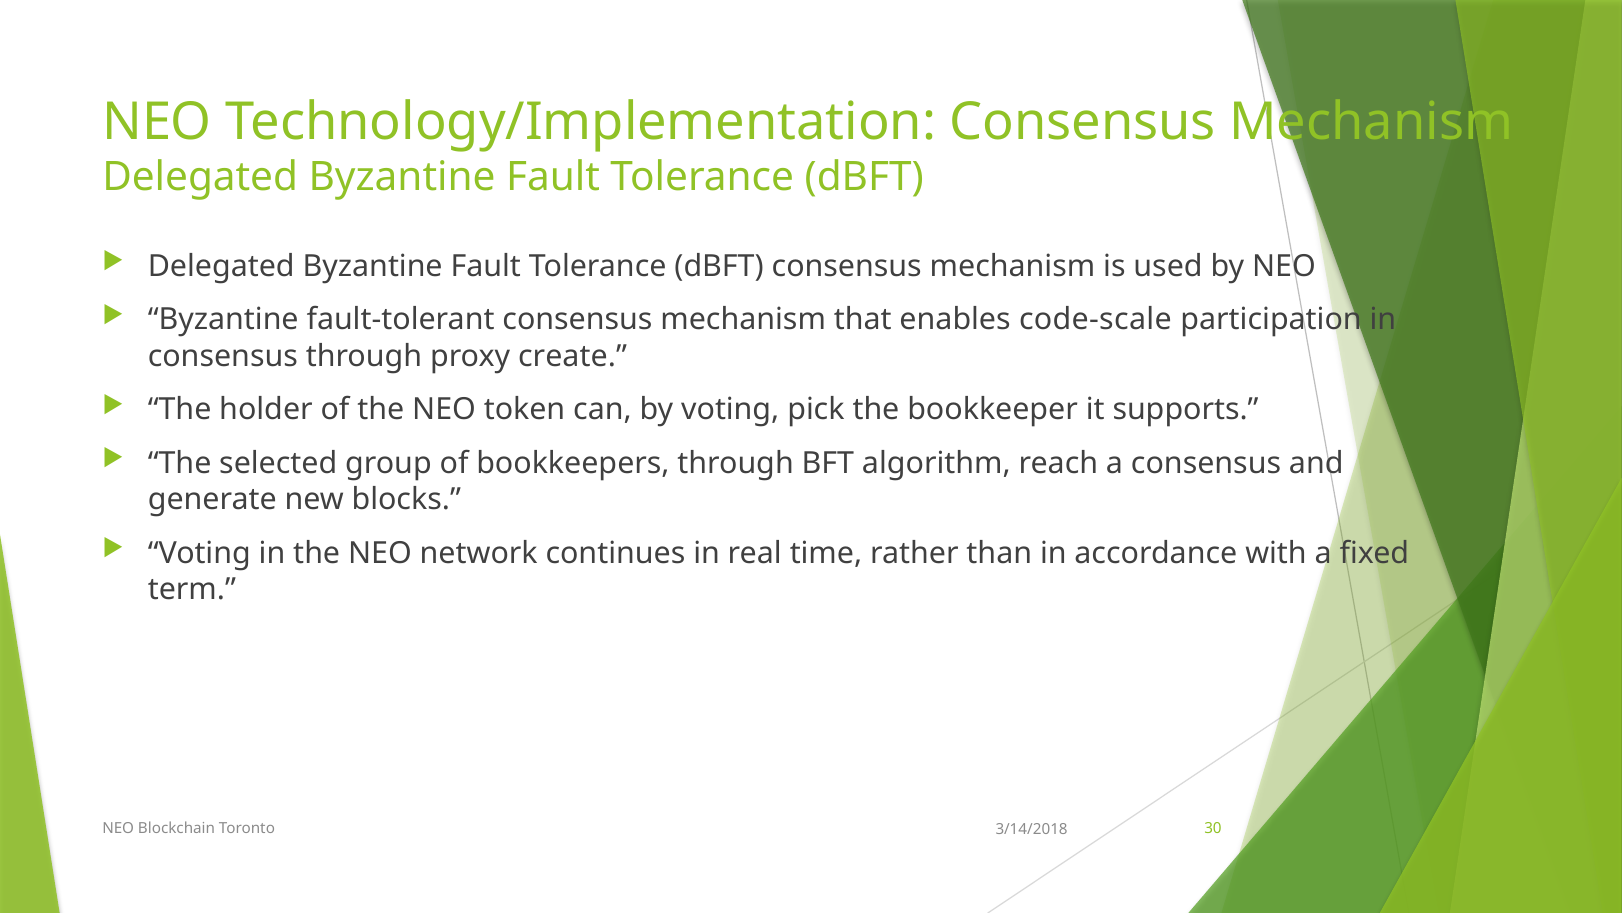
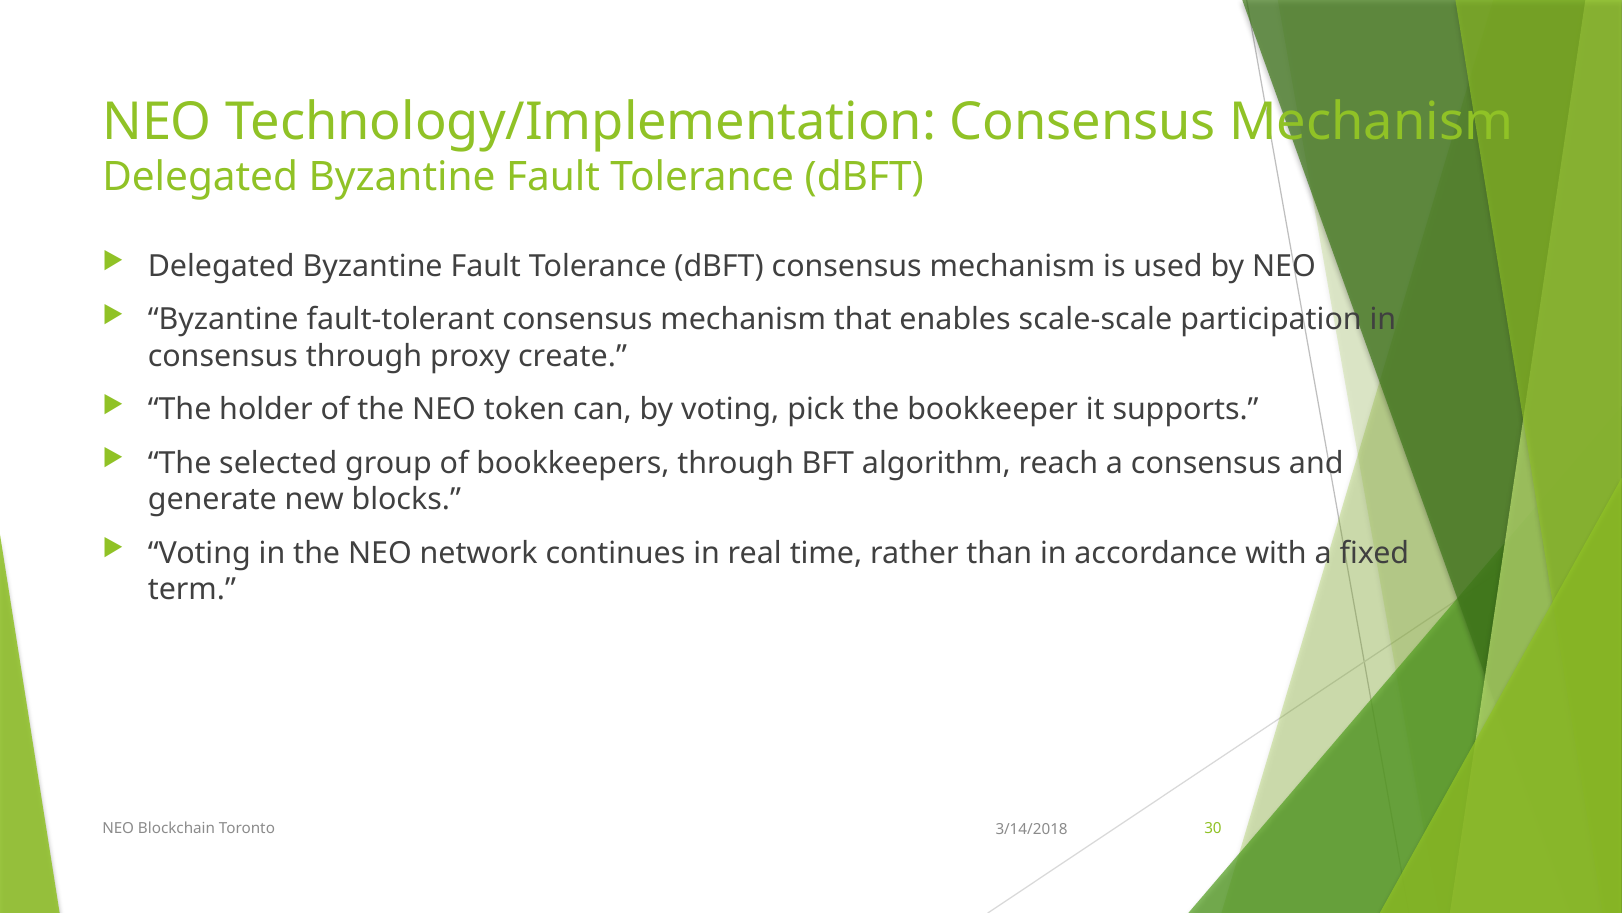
code-scale: code-scale -> scale-scale (1095, 320)
